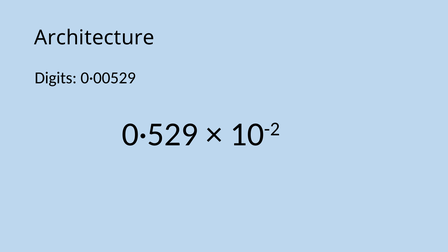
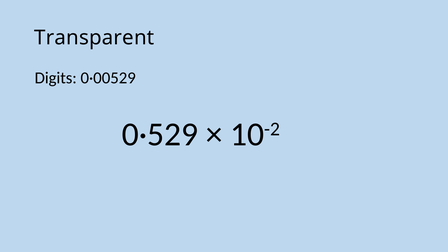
Architecture: Architecture -> Transparent (94, 38)
